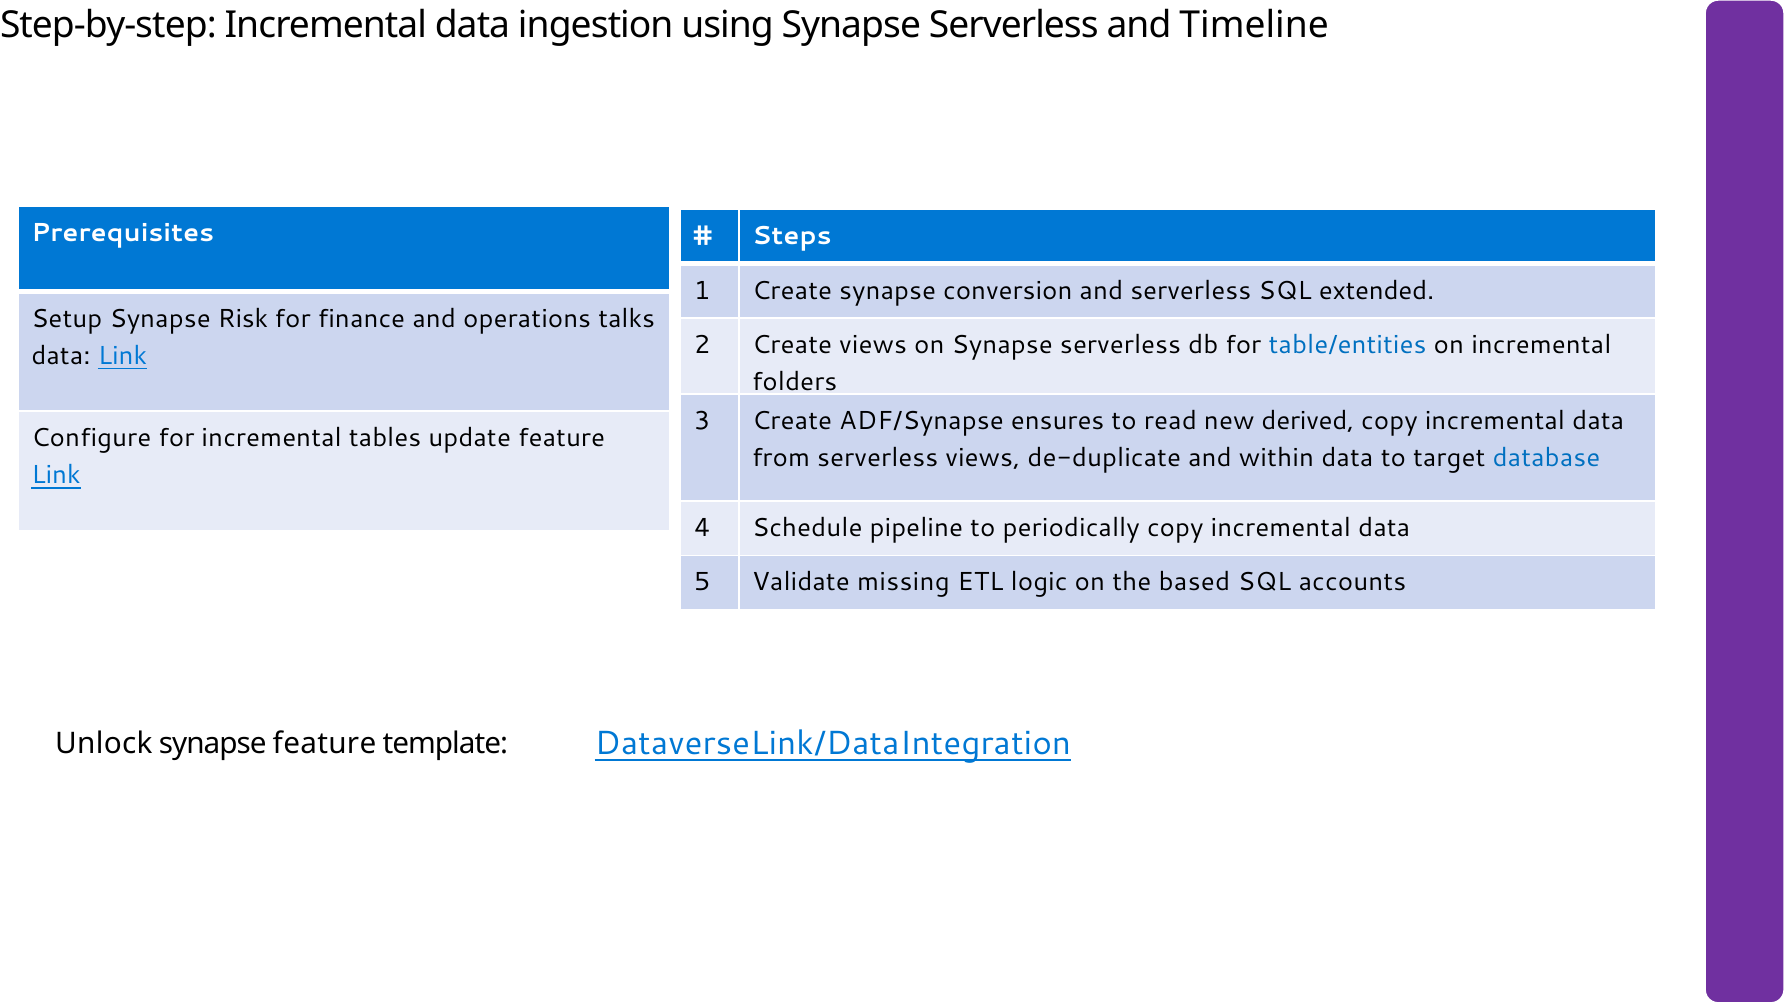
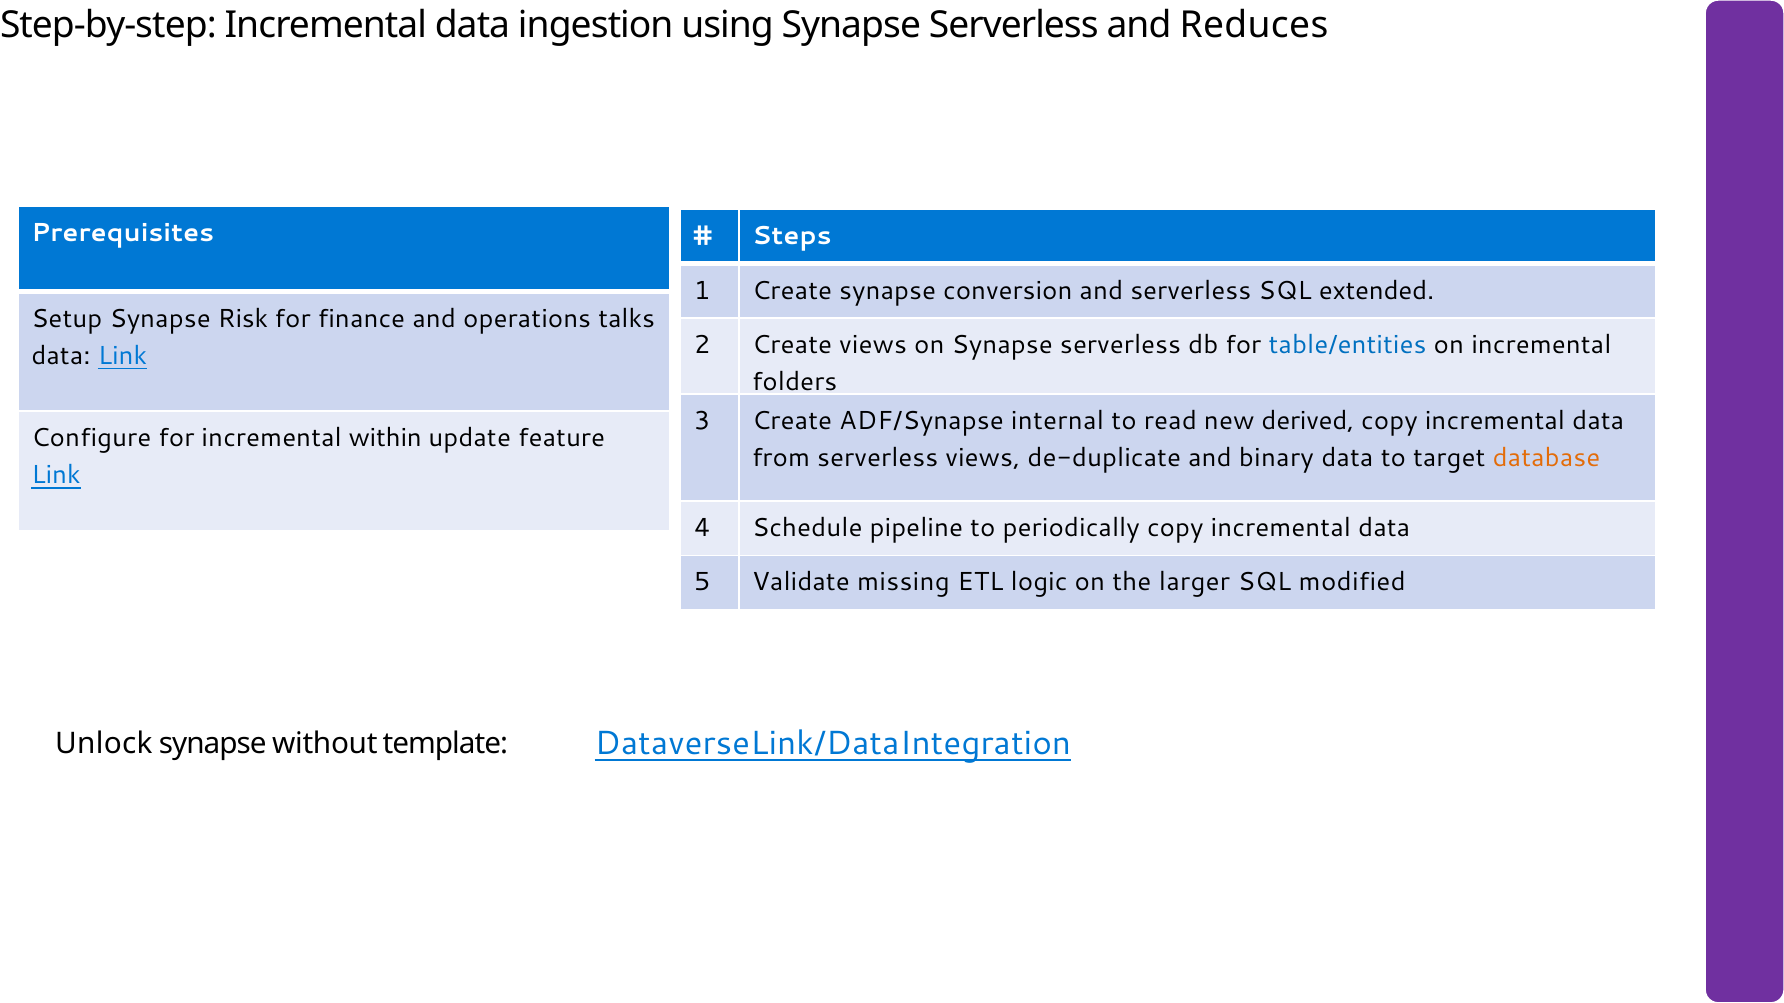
Timeline: Timeline -> Reduces (1254, 25)
ensures: ensures -> internal (1057, 421)
tables: tables -> within (385, 438)
within: within -> binary (1276, 458)
database colour: blue -> orange (1546, 458)
based: based -> larger (1195, 582)
accounts: accounts -> modified (1352, 582)
synapse feature: feature -> without (325, 744)
